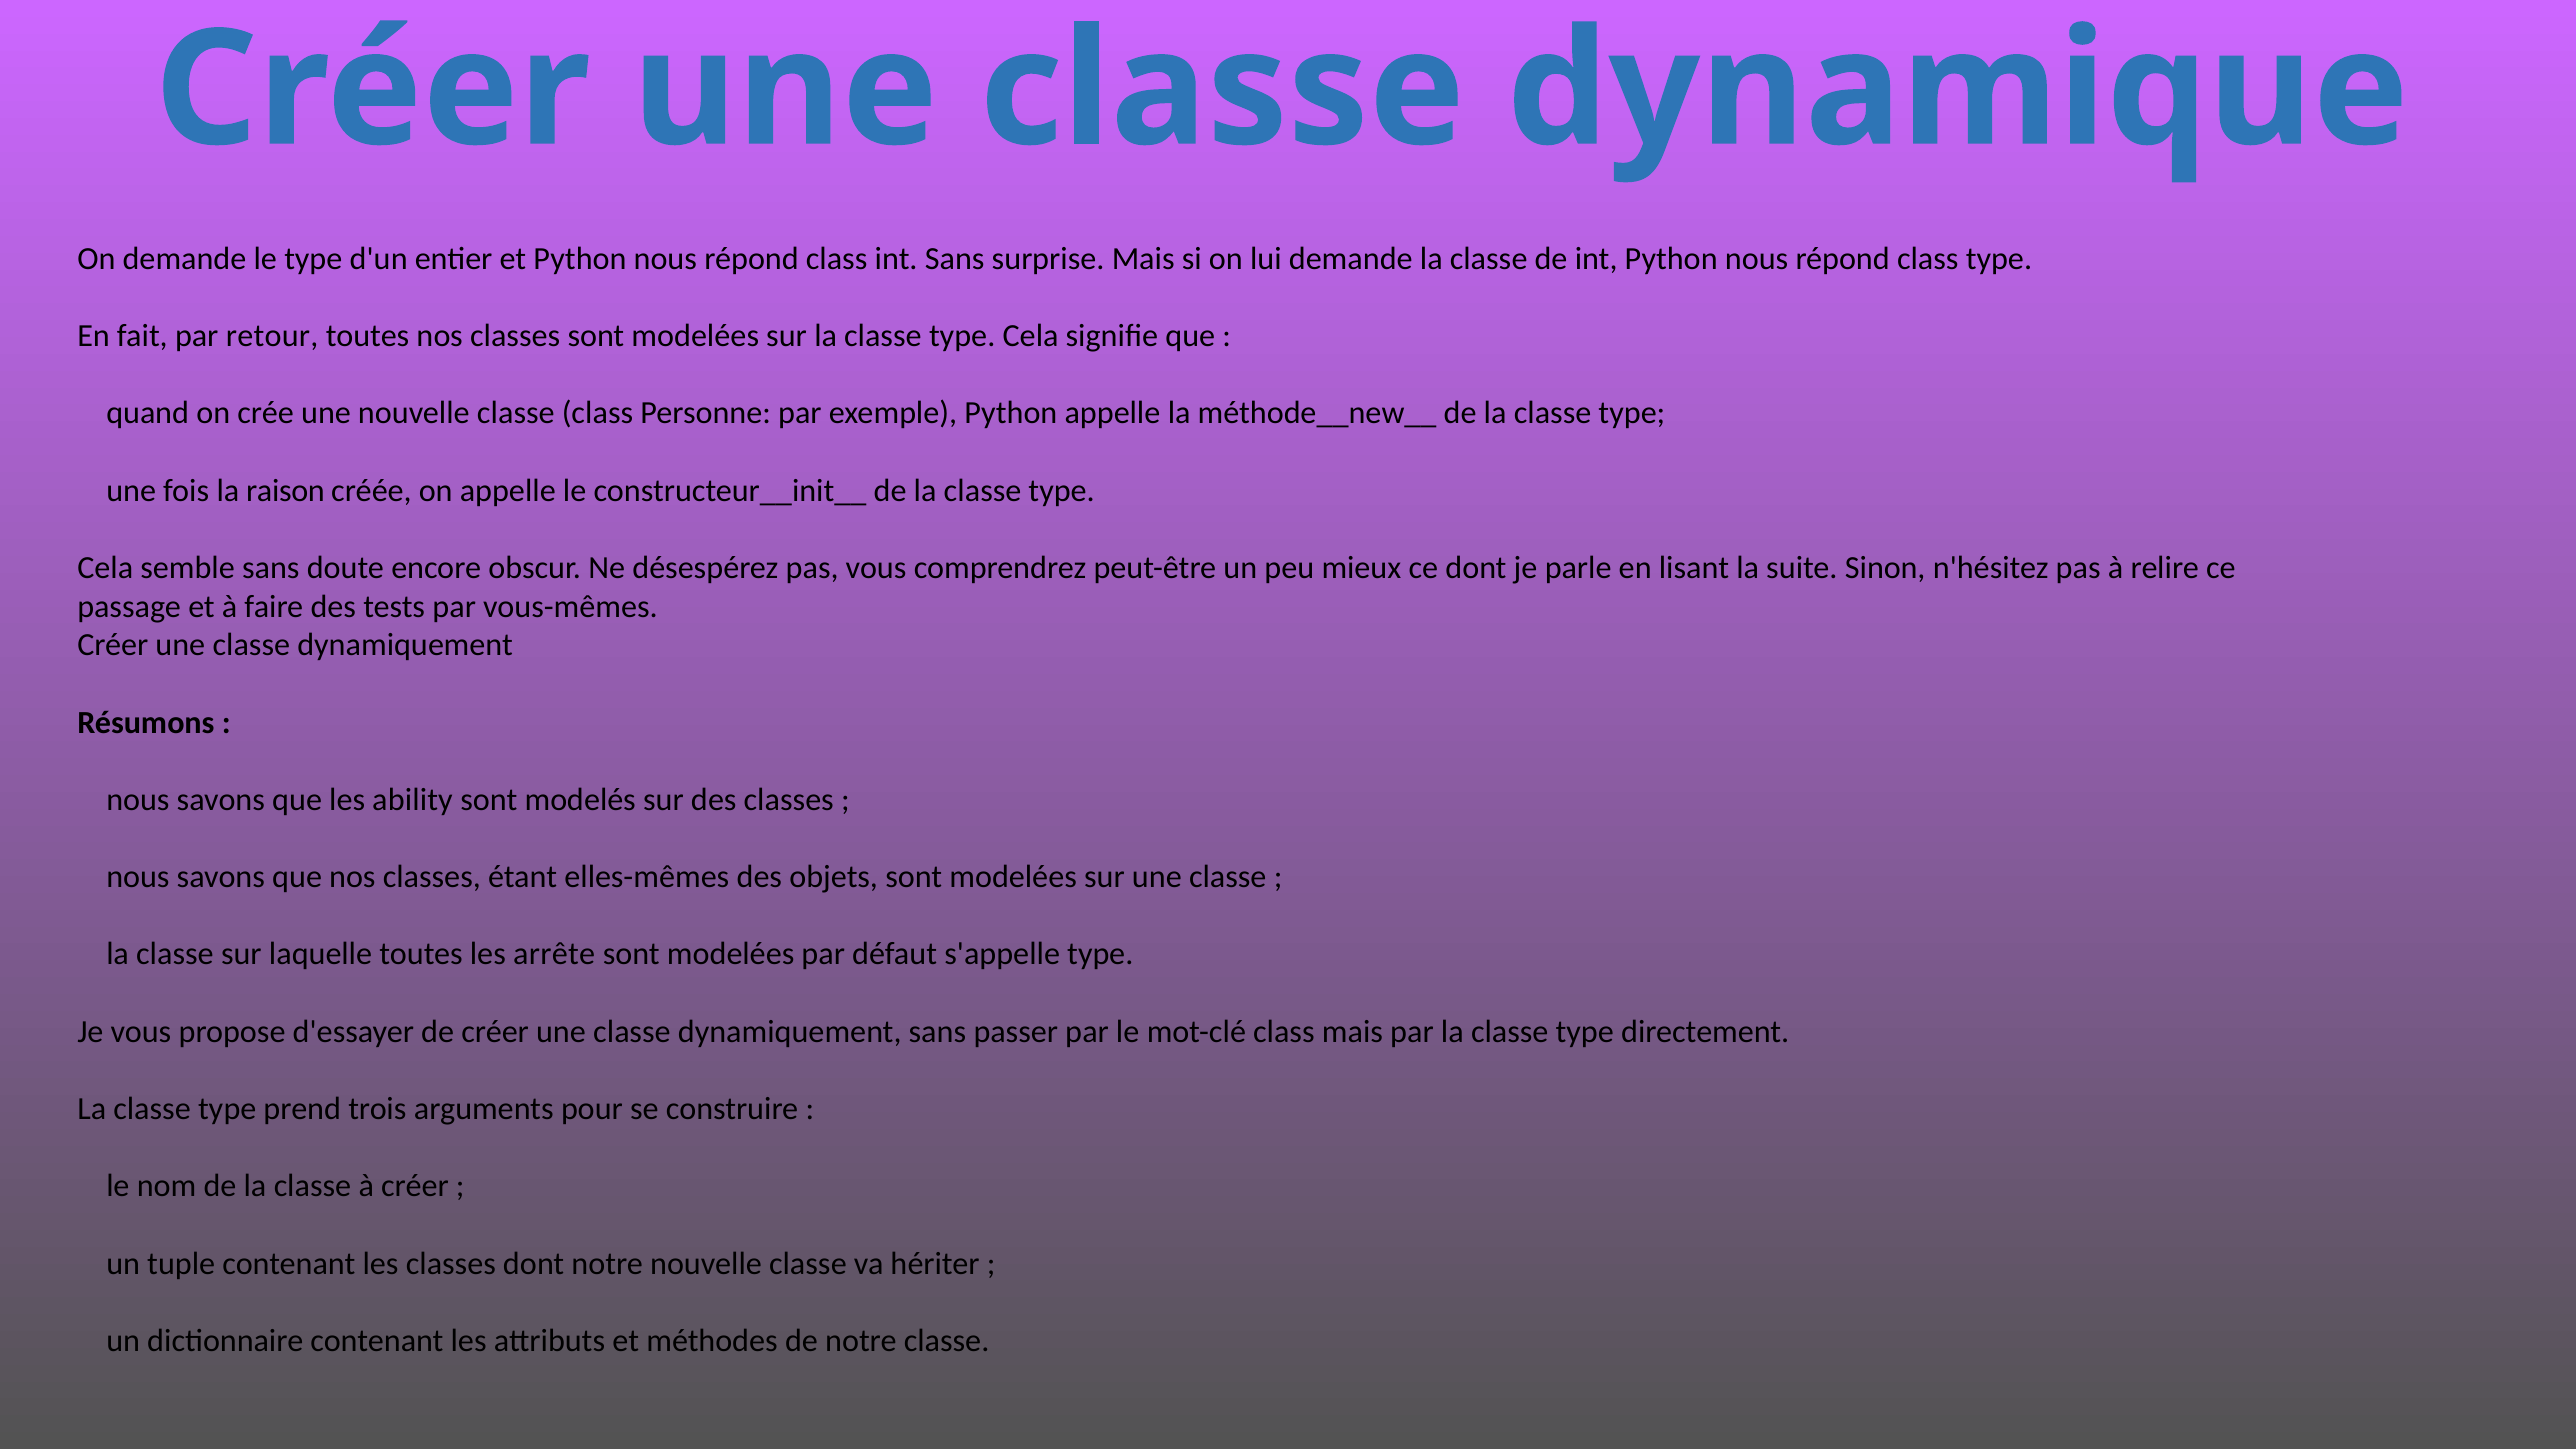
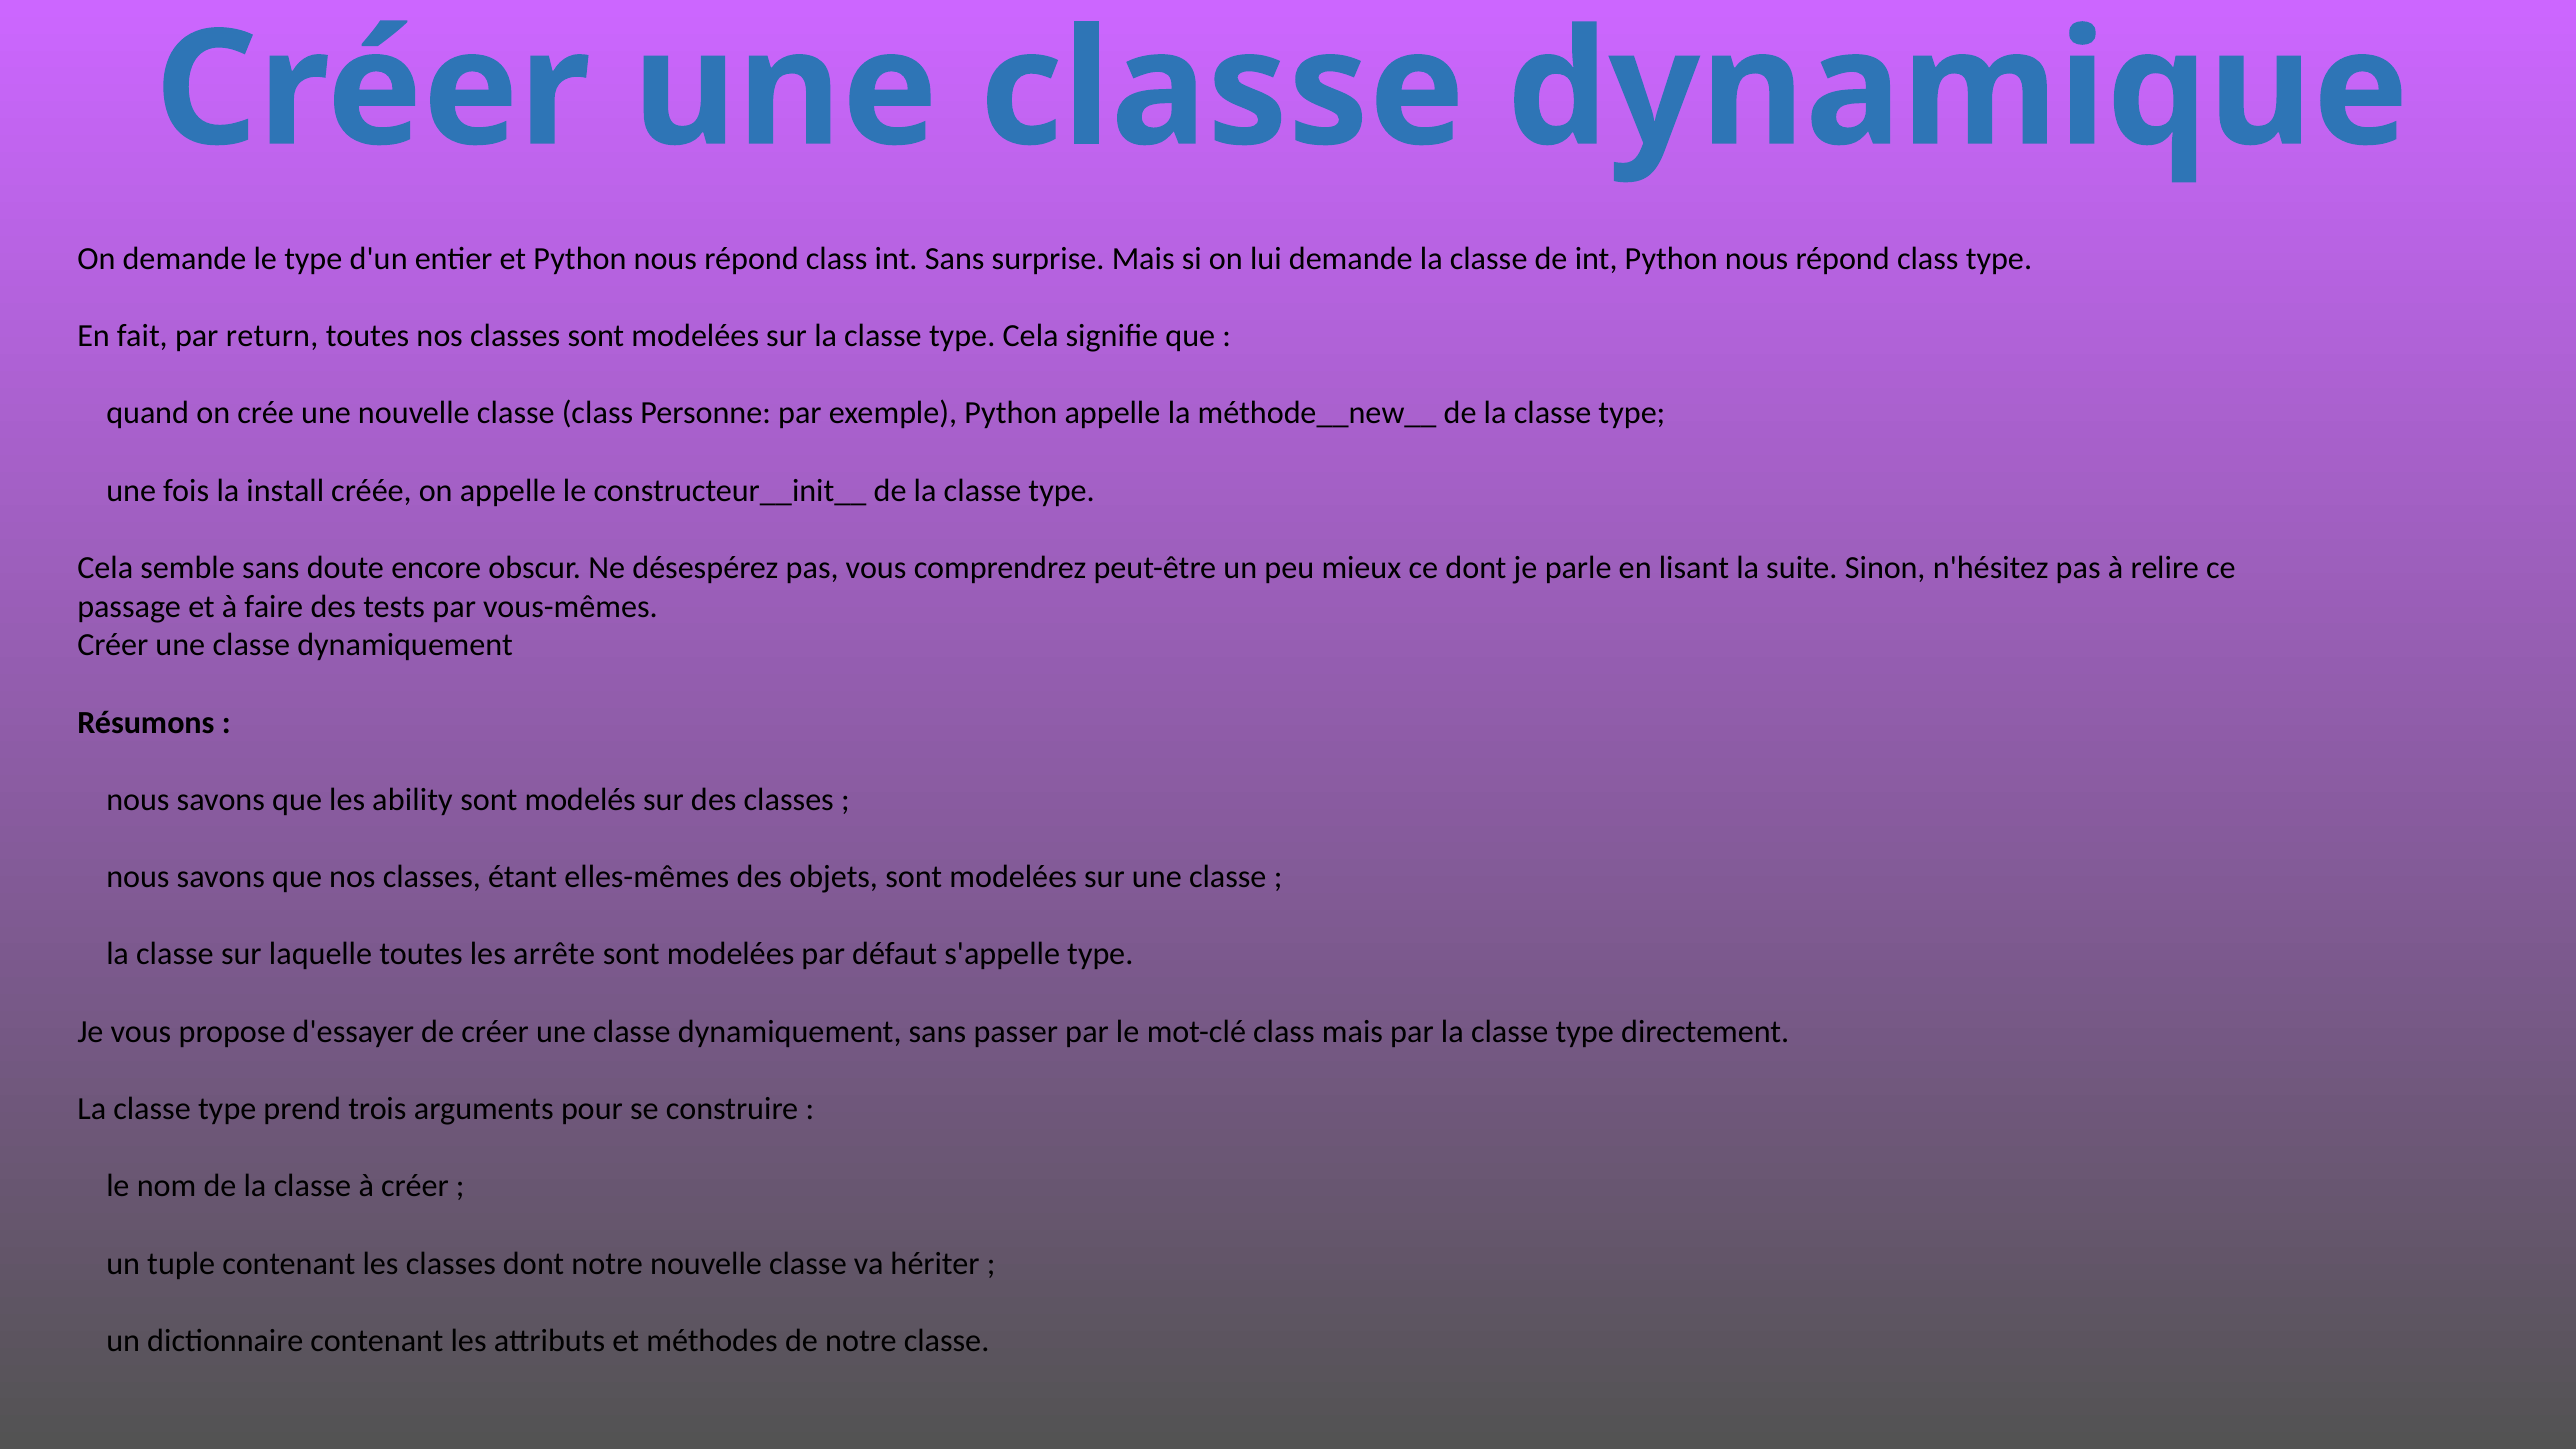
retour: retour -> return (272, 336)
raison: raison -> install (285, 491)
